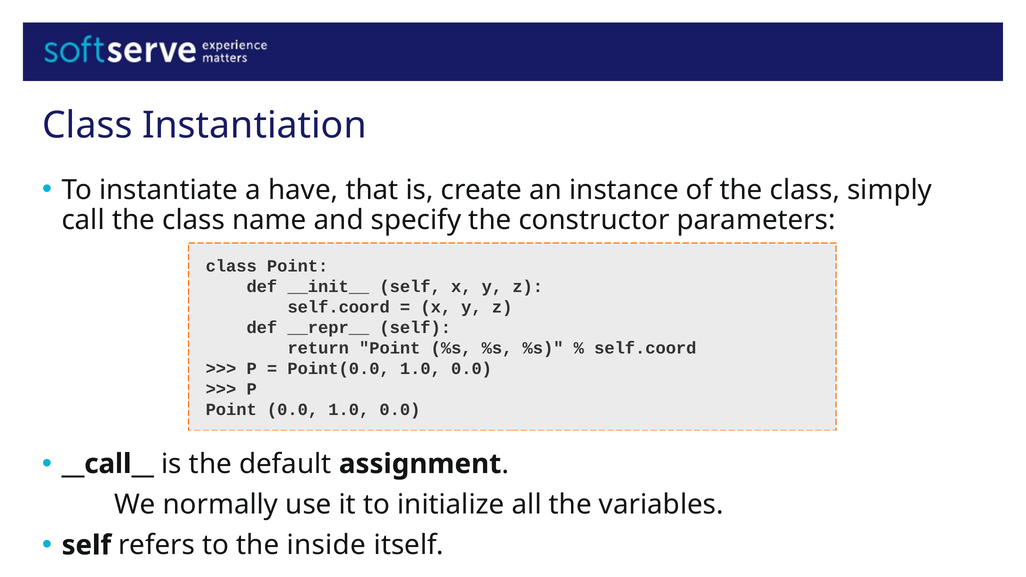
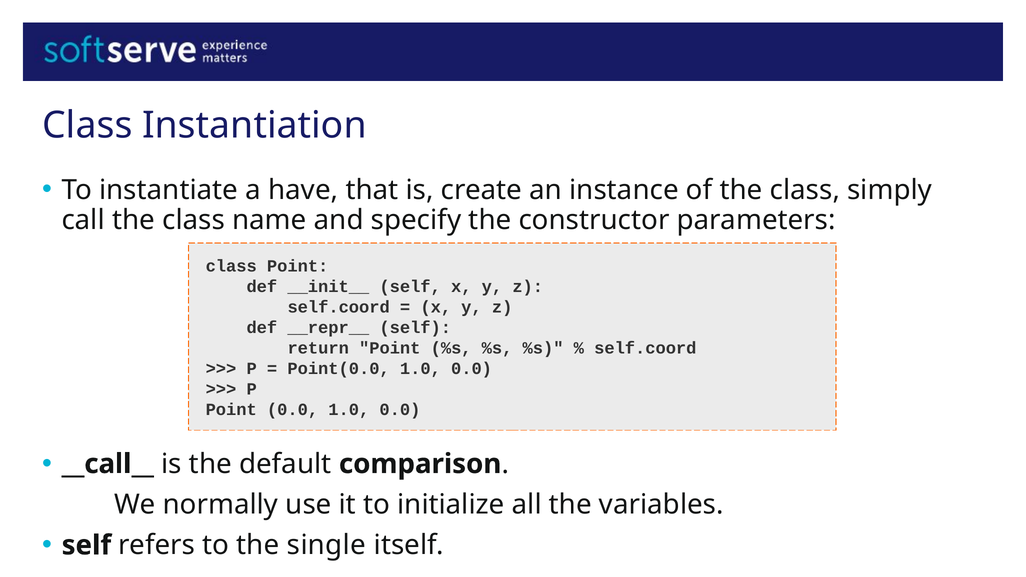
assignment: assignment -> comparison (420, 464)
inside: inside -> single (326, 545)
